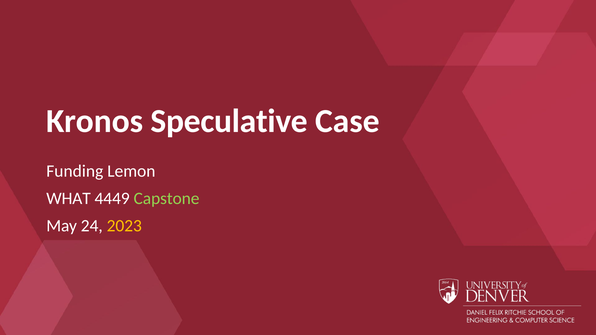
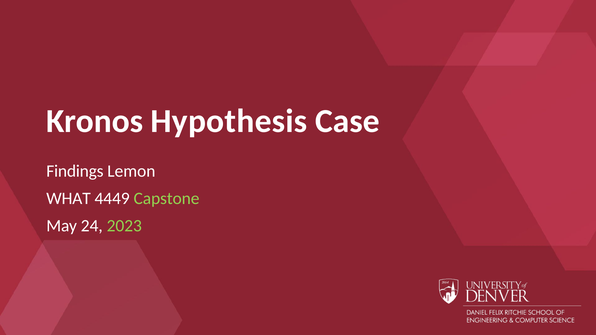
Speculative: Speculative -> Hypothesis (229, 121)
Funding: Funding -> Findings (75, 171)
2023 colour: yellow -> light green (124, 226)
